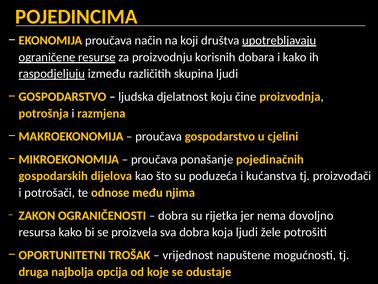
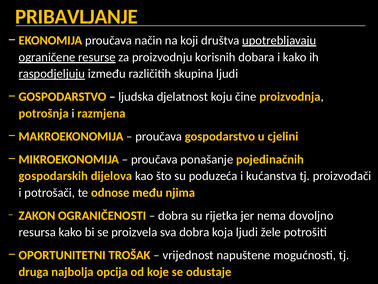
POJEDINCIMA: POJEDINCIMA -> PRIBAVLJANJE (76, 17)
